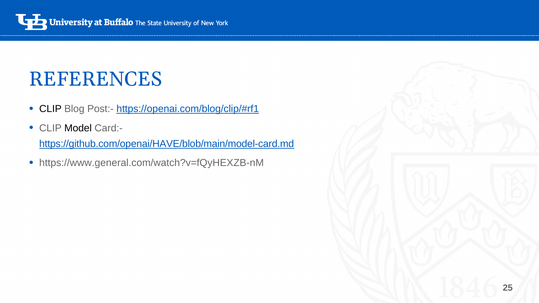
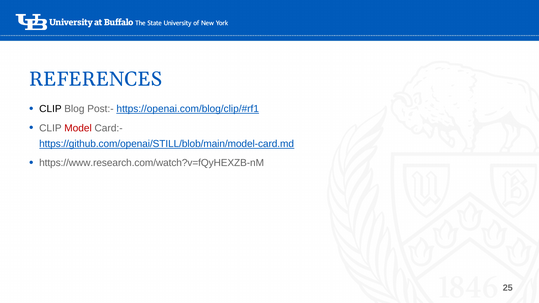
Model colour: black -> red (78, 128)
https://github.com/openai/HAVE/blob/main/model-card.md: https://github.com/openai/HAVE/blob/main/model-card.md -> https://github.com/openai/STILL/blob/main/model-card.md (167, 144)
https://www.general.com/watch?v=fQyHEXZB-nM: https://www.general.com/watch?v=fQyHEXZB-nM -> https://www.research.com/watch?v=fQyHEXZB-nM (152, 163)
